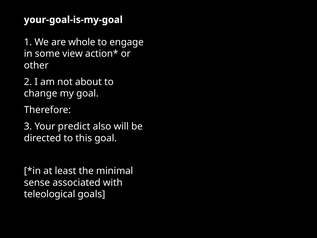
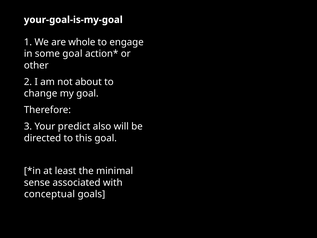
some view: view -> goal (72, 54)
teleological: teleological -> conceptual (50, 194)
